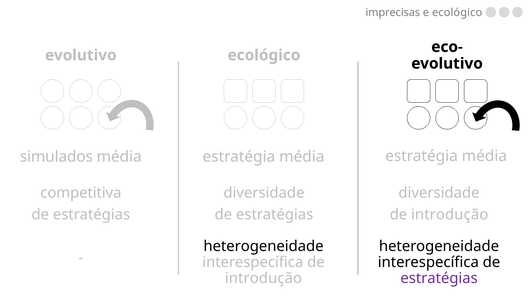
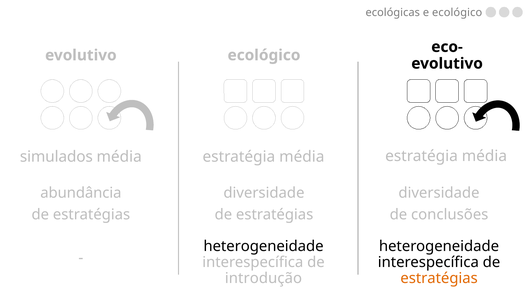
imprecisas: imprecisas -> ecológicas (393, 12)
competitiva: competitiva -> abundância (81, 193)
introdução: introdução -> conclusões (450, 214)
estratégias colour: purple -> orange (439, 278)
